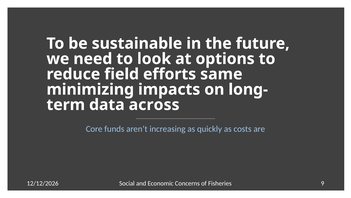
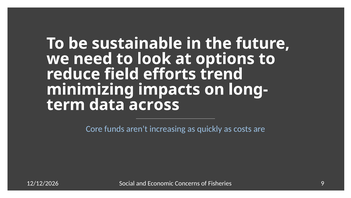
same: same -> trend (221, 74)
